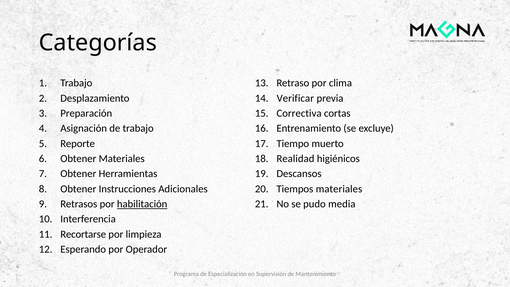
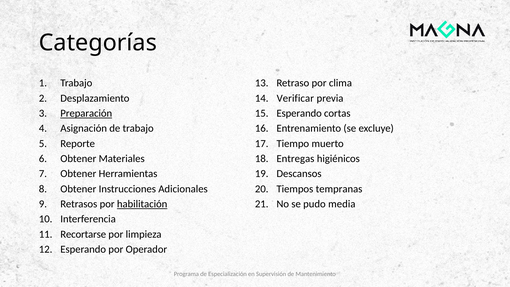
Preparación underline: none -> present (86, 113)
Correctiva: Correctiva -> Esperando (299, 113)
Realidad: Realidad -> Entregas (295, 159)
Tiempos materiales: materiales -> tempranas (339, 189)
